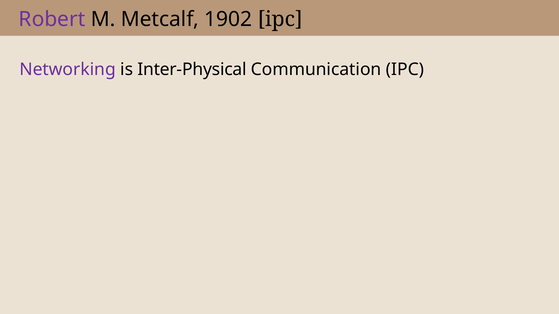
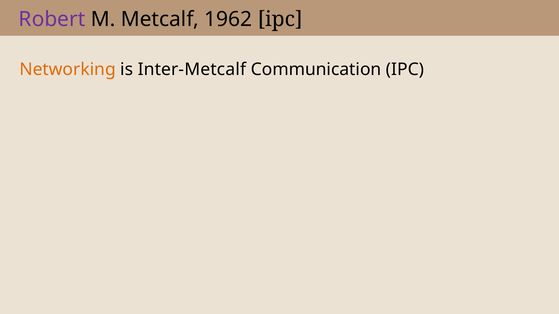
1902: 1902 -> 1962 (228, 19)
Networking colour: purple -> orange (68, 70)
Inter-Physical: Inter-Physical -> Inter-Metcalf (192, 70)
